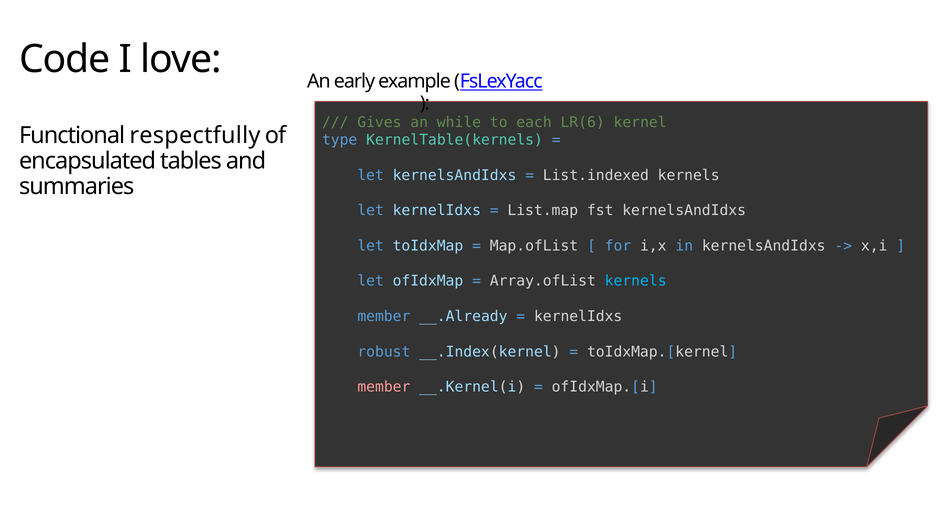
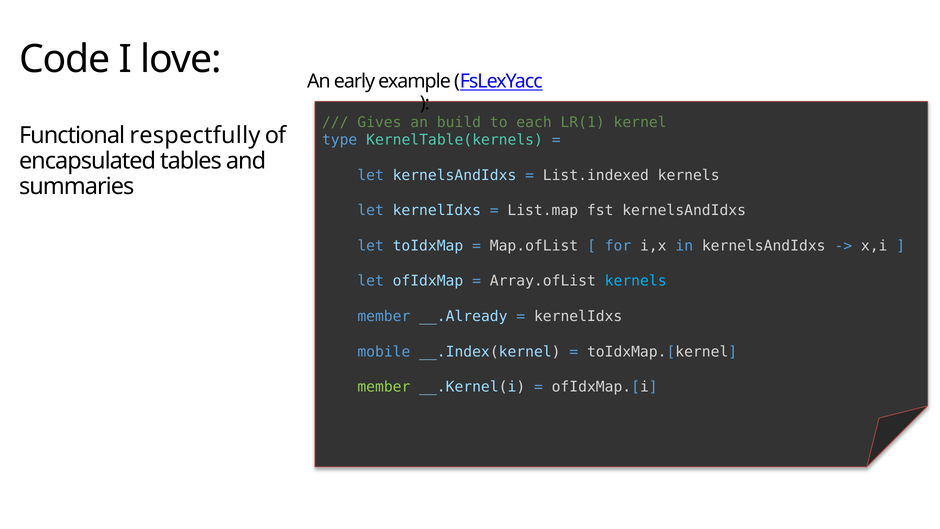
while: while -> build (459, 122)
LR(6: LR(6 -> LR(1 (583, 122)
robust: robust -> mobile (384, 352)
member colour: pink -> light green (384, 387)
